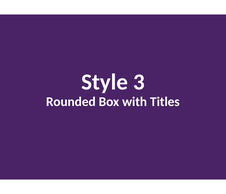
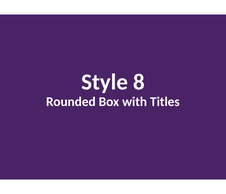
3: 3 -> 8 (139, 82)
